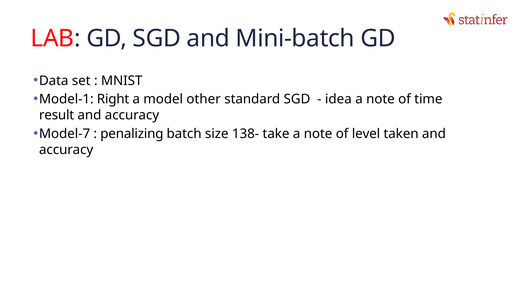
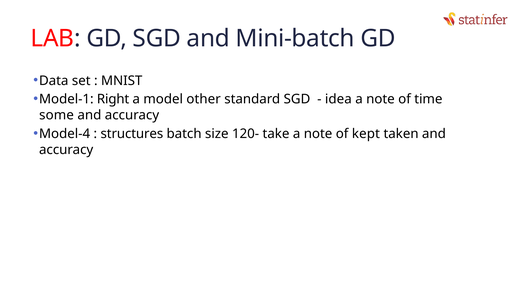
result: result -> some (56, 115)
Model-7: Model-7 -> Model-4 (65, 134)
penalizing: penalizing -> structures (132, 134)
138-: 138- -> 120- (246, 134)
level: level -> kept (366, 134)
